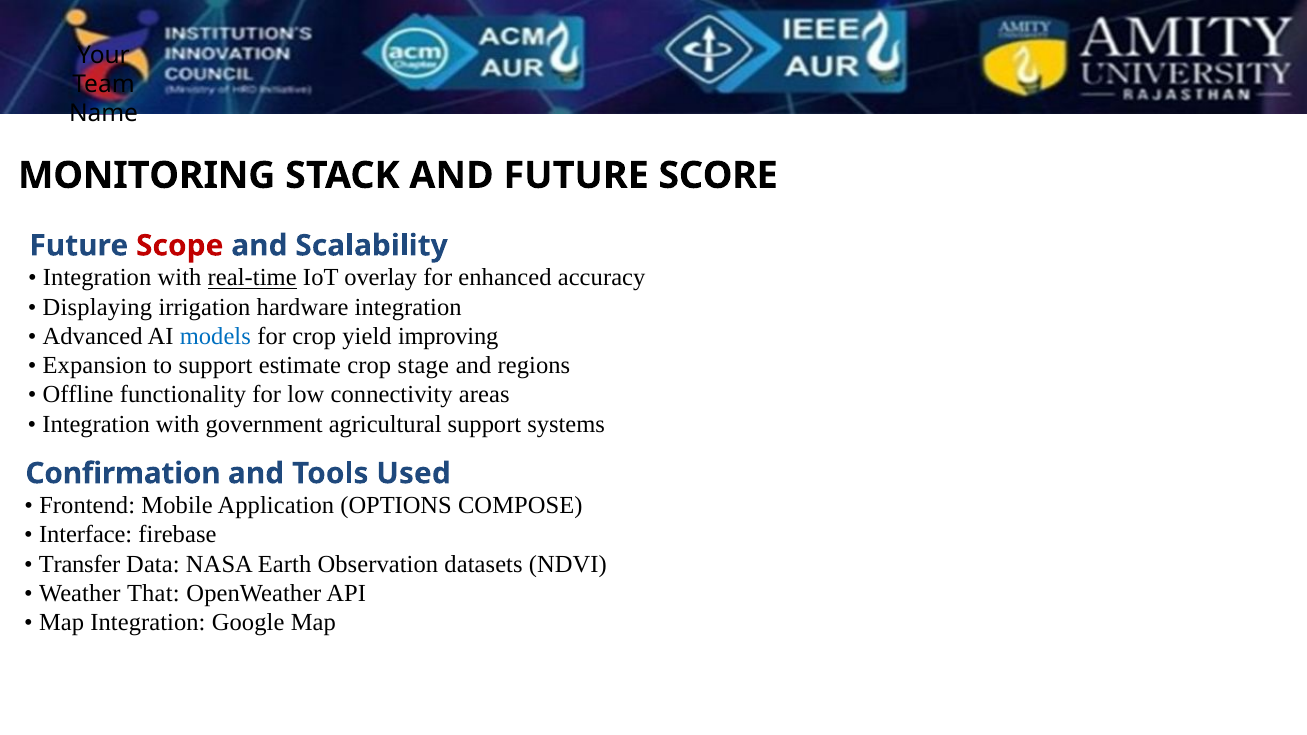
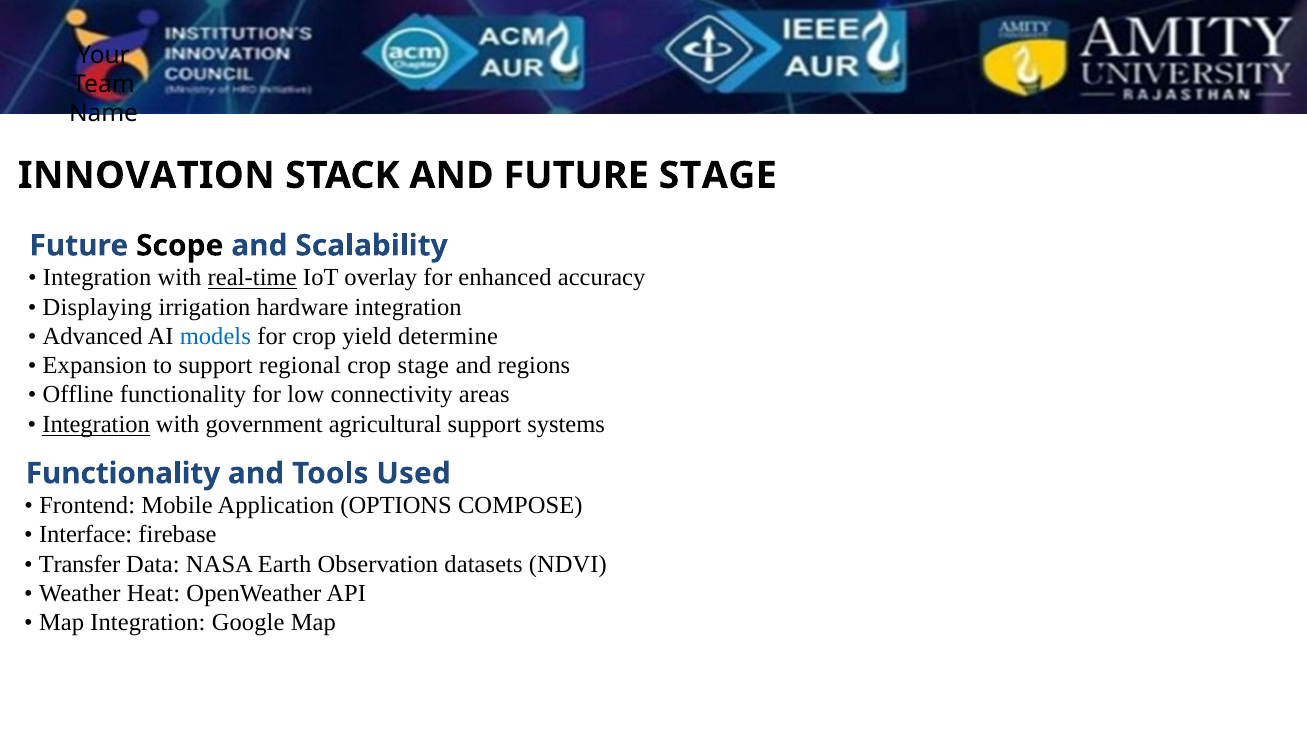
MONITORING: MONITORING -> INNOVATION (146, 176)
FUTURE SCORE: SCORE -> STAGE (718, 176)
Scope colour: red -> black (180, 246)
improving: improving -> determine (448, 336)
estimate: estimate -> regional (300, 366)
Integration underline: none -> present (96, 425)
Confirmation: Confirmation -> Functionality (123, 474)
That: That -> Heat (153, 593)
